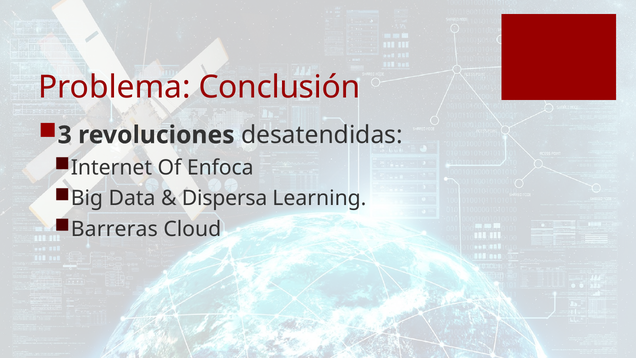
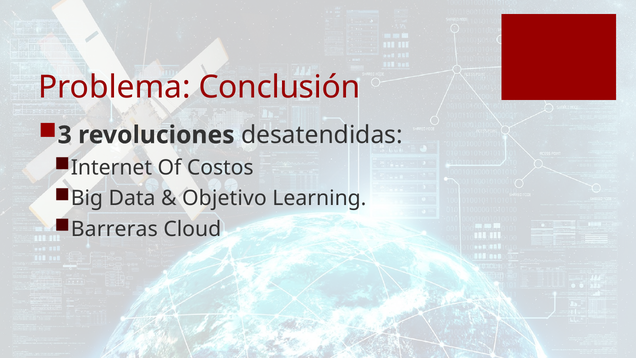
Enfoca: Enfoca -> Costos (220, 168)
Dispersa: Dispersa -> Objetivo (224, 198)
